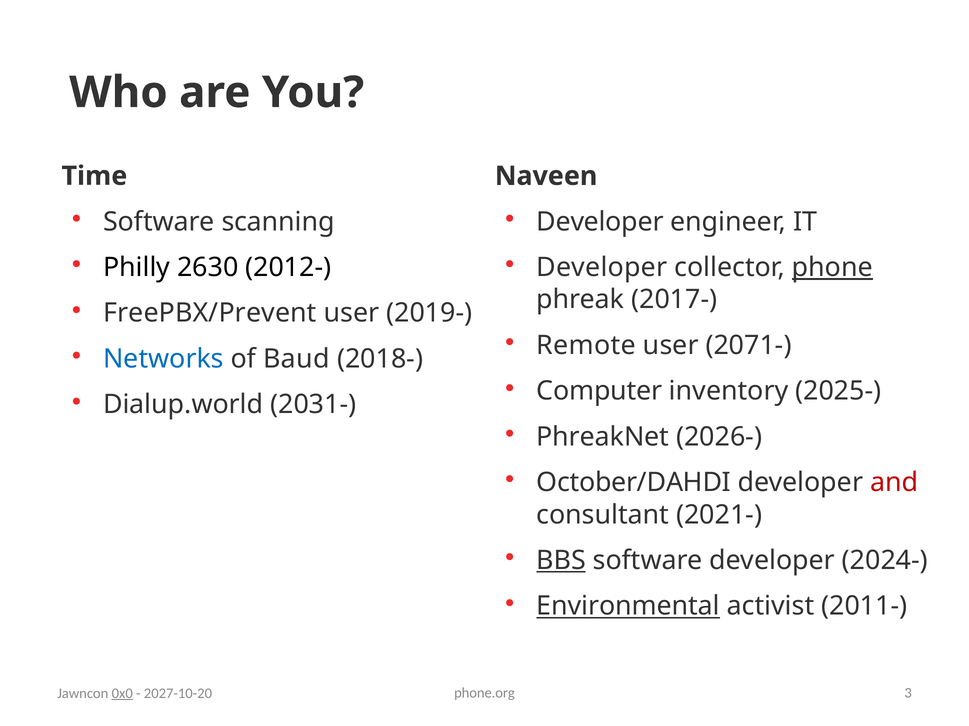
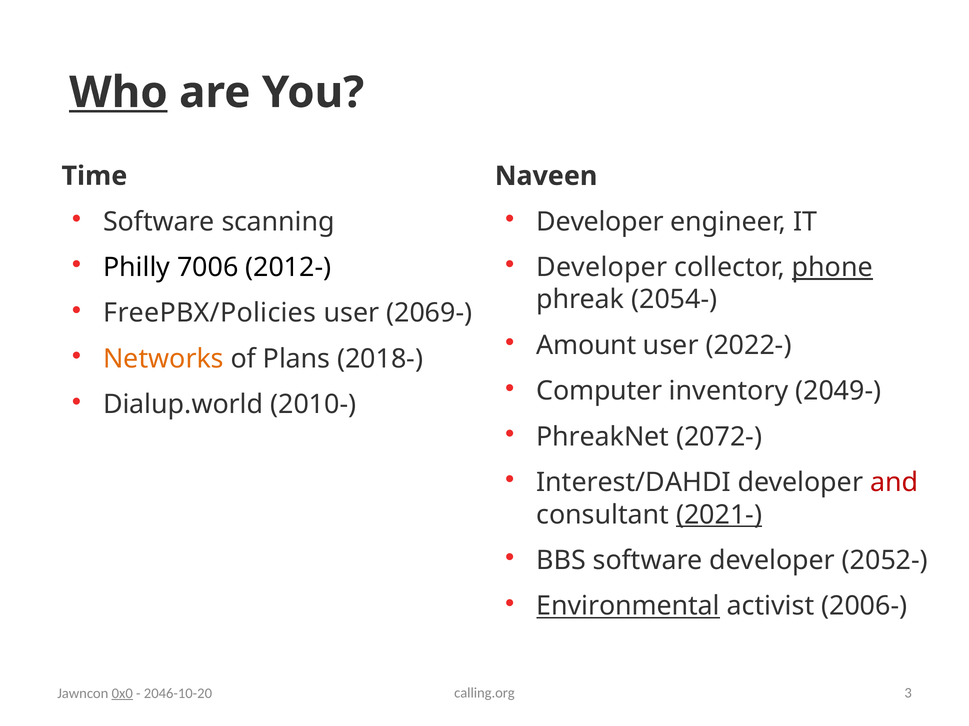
Who underline: none -> present (118, 93)
2630: 2630 -> 7006 (208, 268)
2017-: 2017- -> 2054- (674, 300)
FreePBX/Prevent: FreePBX/Prevent -> FreePBX/Policies (210, 313)
2019-: 2019- -> 2069- (429, 313)
Remote: Remote -> Amount (586, 346)
2071-: 2071- -> 2022- (749, 346)
Networks colour: blue -> orange (163, 359)
Baud: Baud -> Plans (297, 359)
2025-: 2025- -> 2049- (838, 391)
2031-: 2031- -> 2010- (313, 405)
2026-: 2026- -> 2072- (719, 437)
October/DAHDI: October/DAHDI -> Interest/DAHDI (634, 483)
2021- underline: none -> present (719, 515)
BBS underline: present -> none (561, 561)
2024-: 2024- -> 2052- (885, 561)
2011-: 2011- -> 2006- (864, 607)
phone.org: phone.org -> calling.org (484, 694)
2027-10-20: 2027-10-20 -> 2046-10-20 (178, 694)
